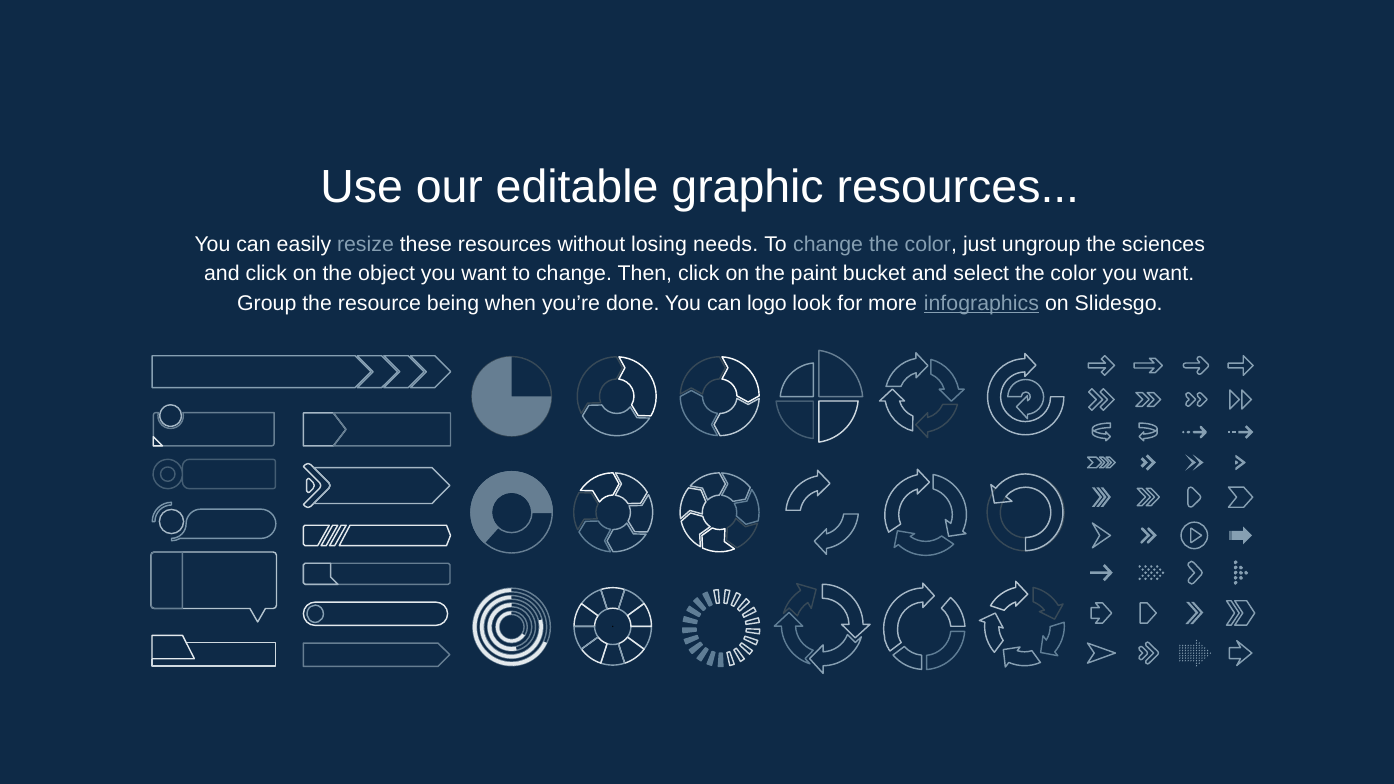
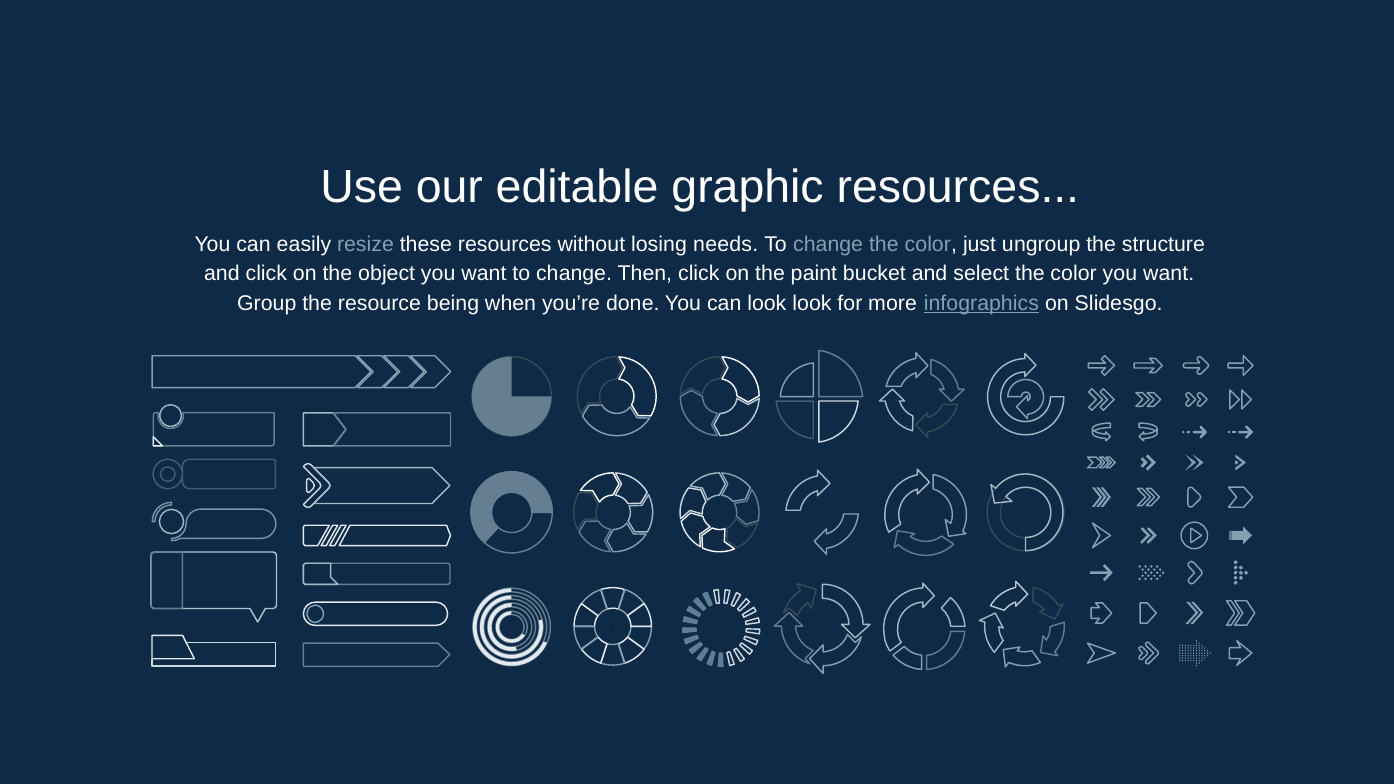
sciences: sciences -> structure (1163, 245)
can logo: logo -> look (767, 303)
